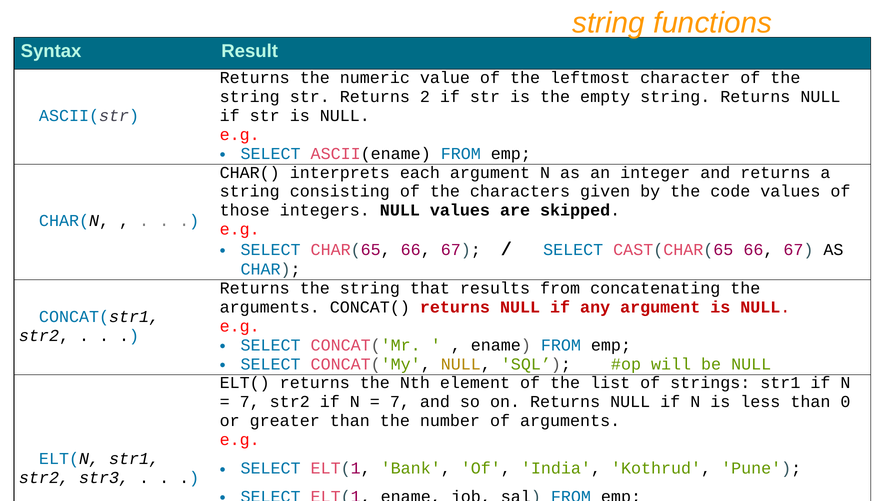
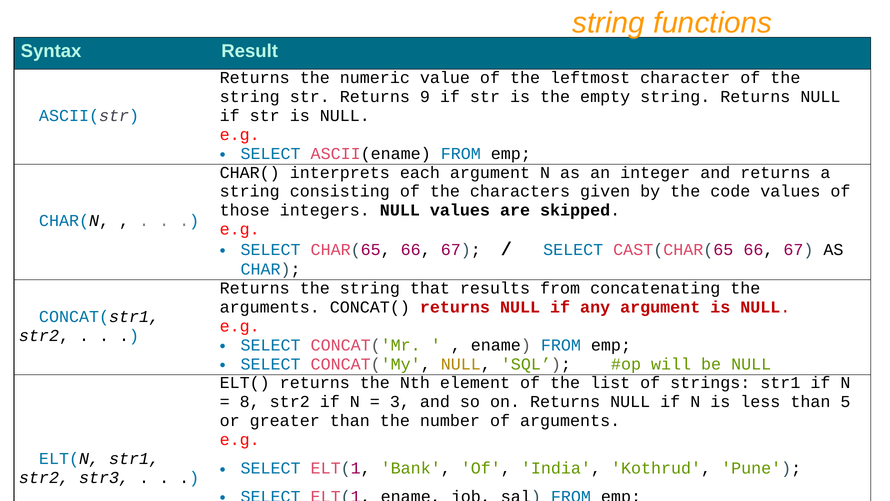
2: 2 -> 9 (425, 97)
7: 7 -> 8 (250, 402)
7: 7 -> 3 (400, 402)
0: 0 -> 5 (845, 402)
